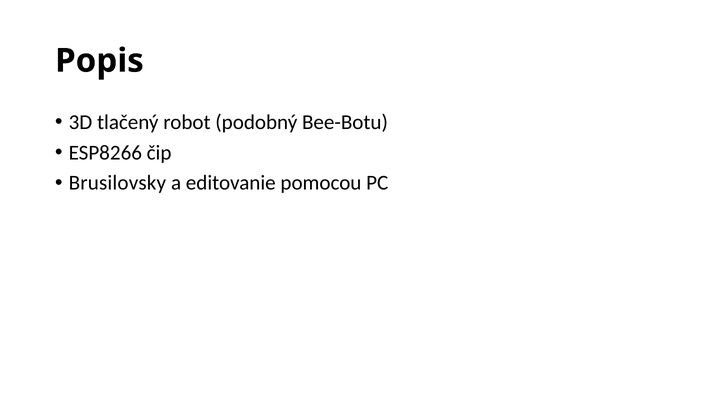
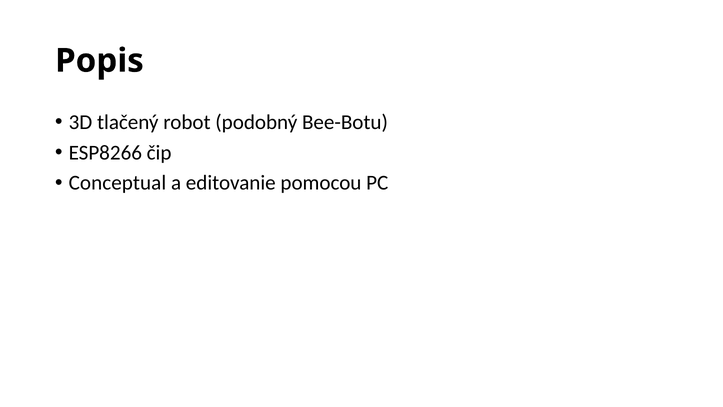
Brusilovsky: Brusilovsky -> Conceptual (117, 183)
